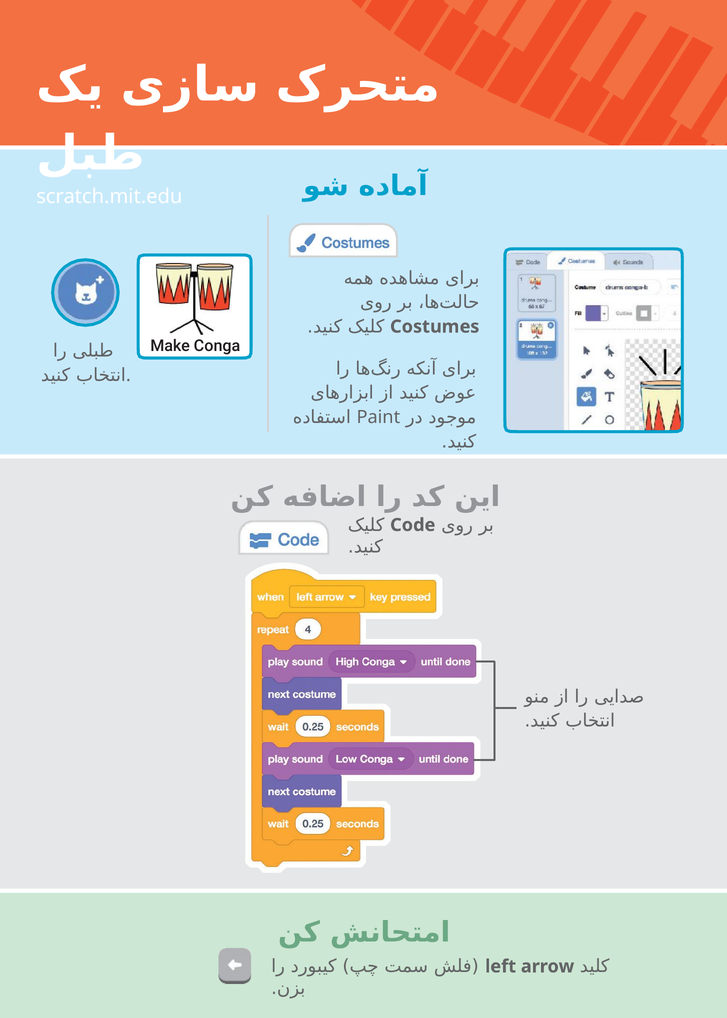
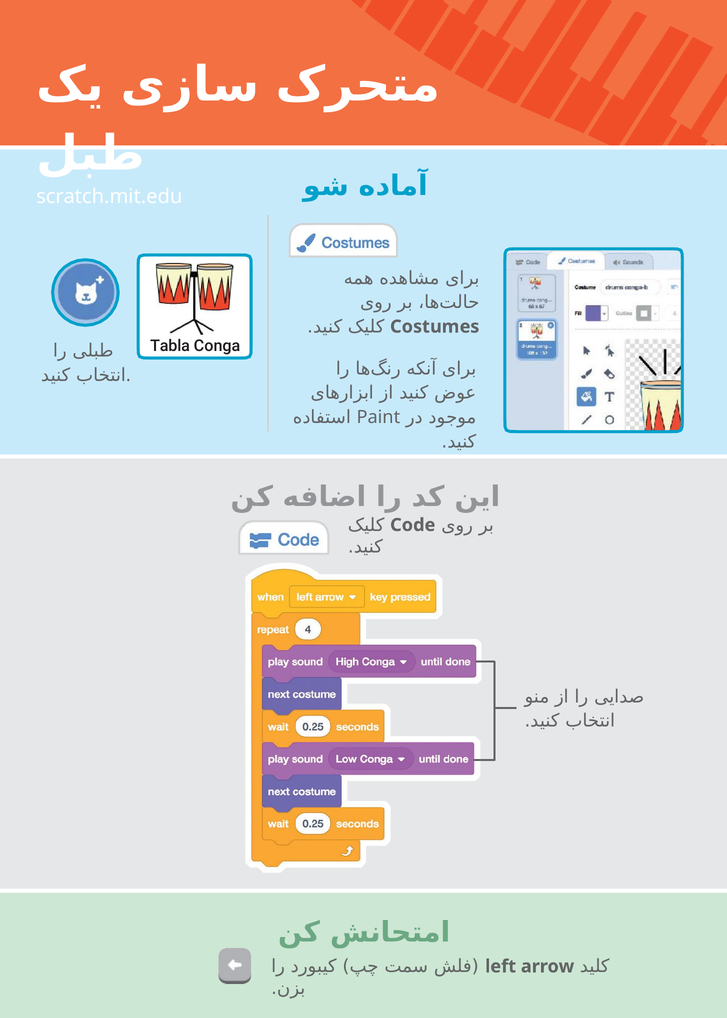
Make: Make -> Tabla (170, 346)
